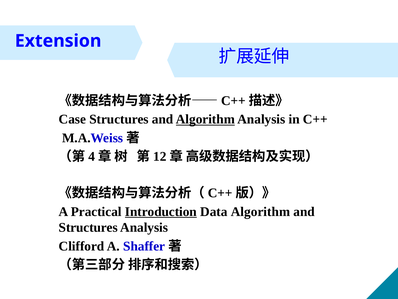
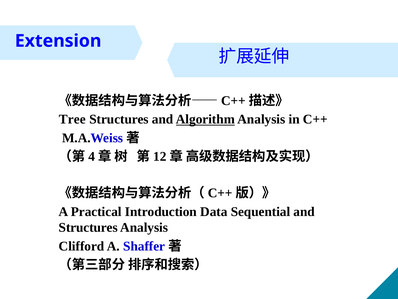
Case: Case -> Tree (72, 119)
Introduction underline: present -> none (161, 211)
Data Algorithm: Algorithm -> Sequential (260, 211)
